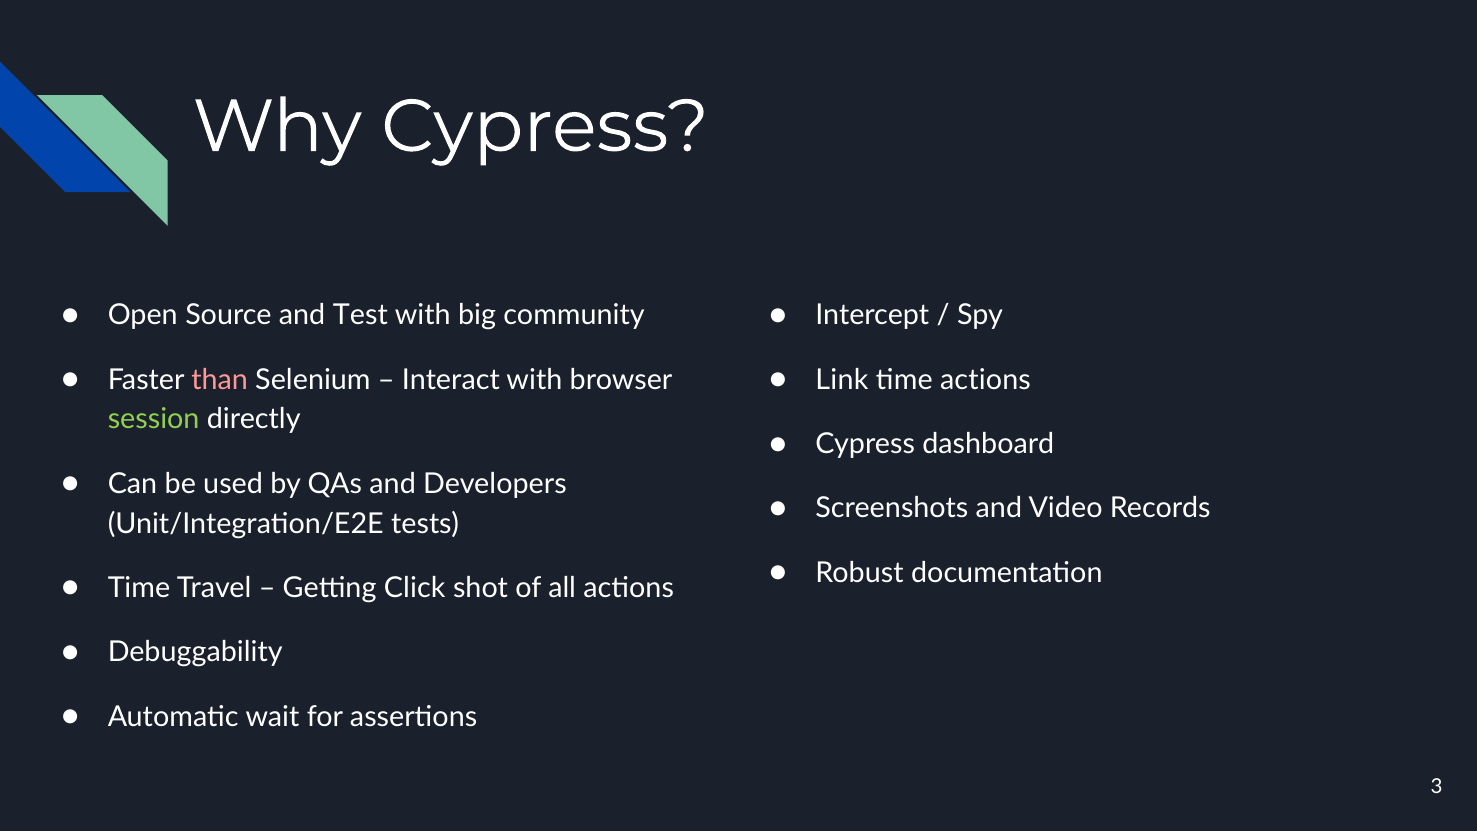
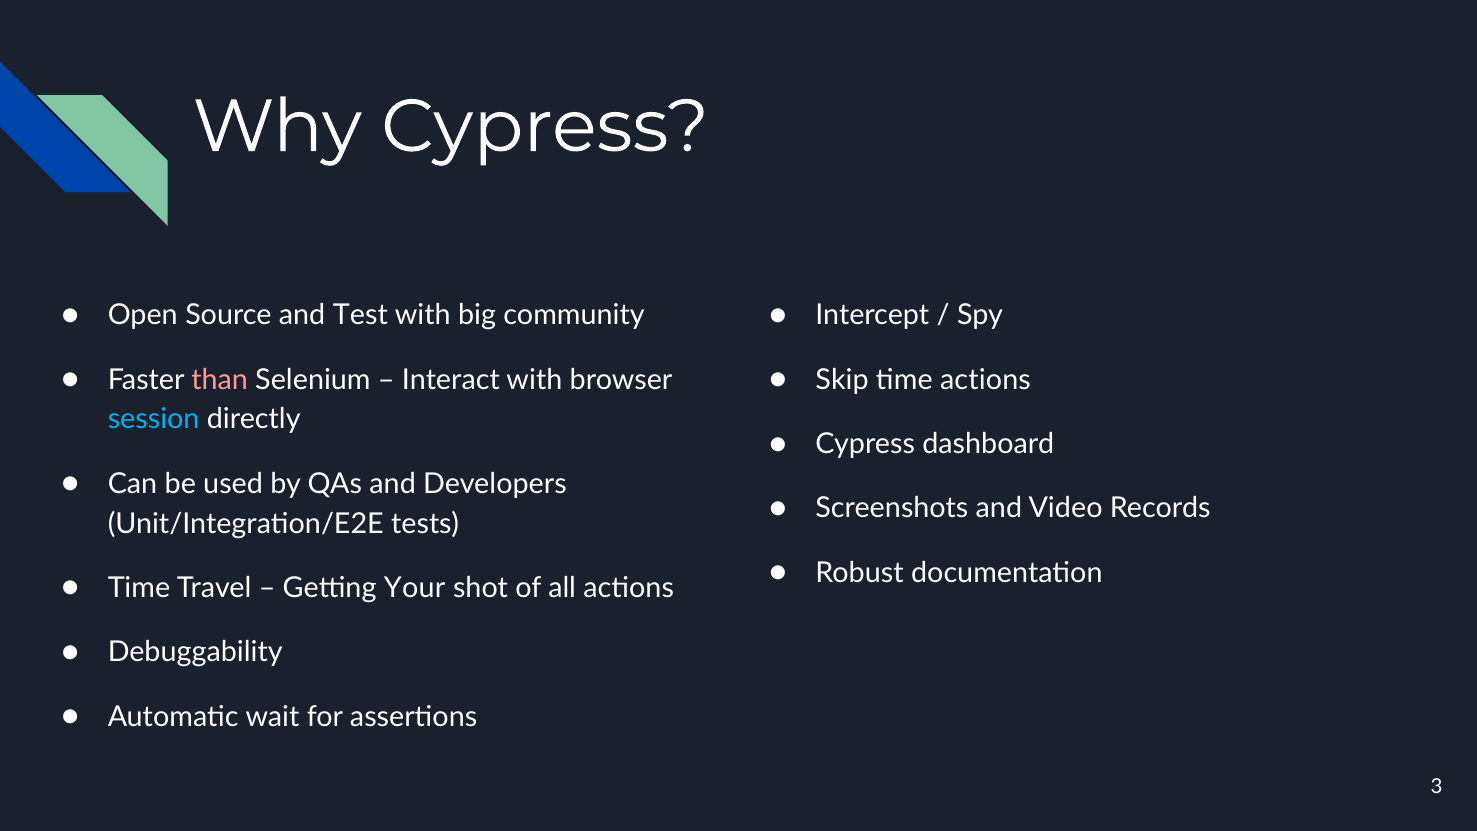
Link: Link -> Skip (842, 380)
session colour: light green -> light blue (154, 419)
Click: Click -> Your (415, 588)
